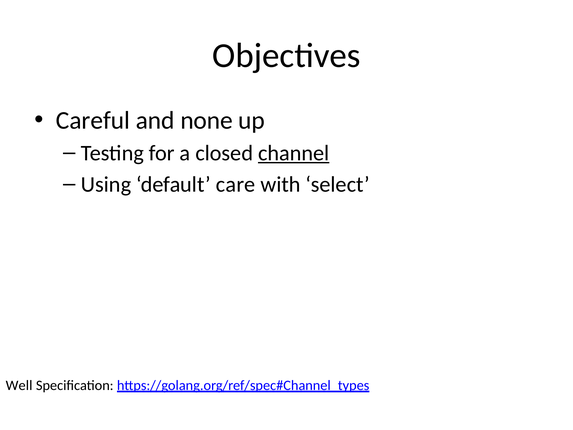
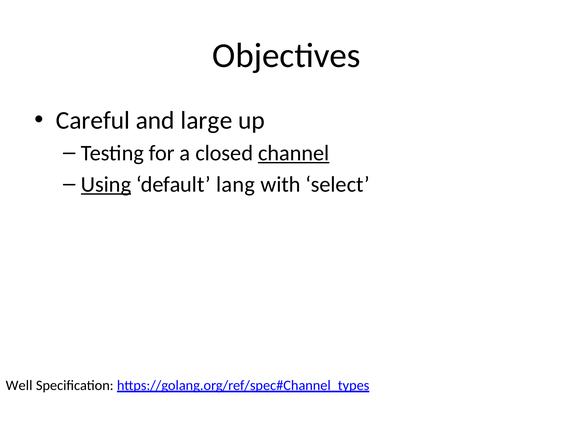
none: none -> large (206, 120)
Using underline: none -> present (106, 184)
care: care -> lang (236, 184)
